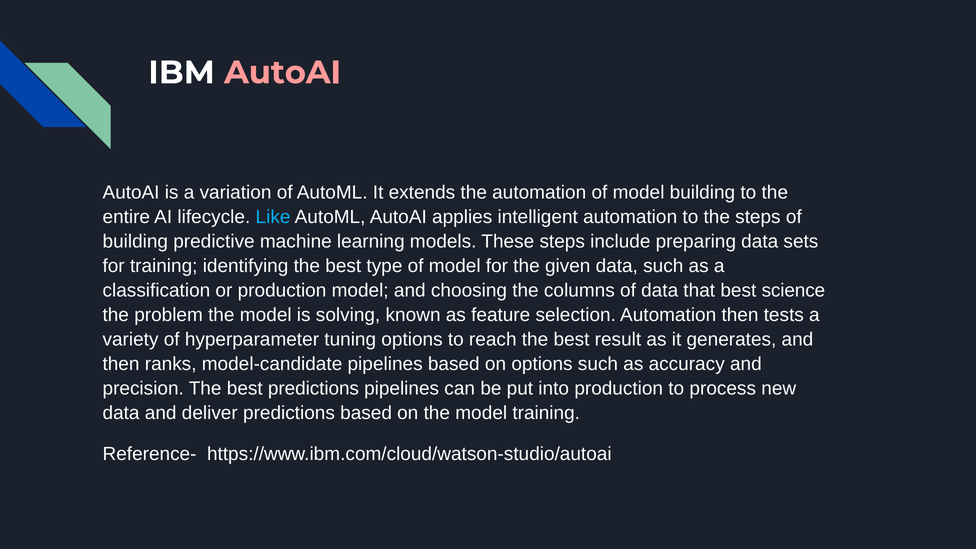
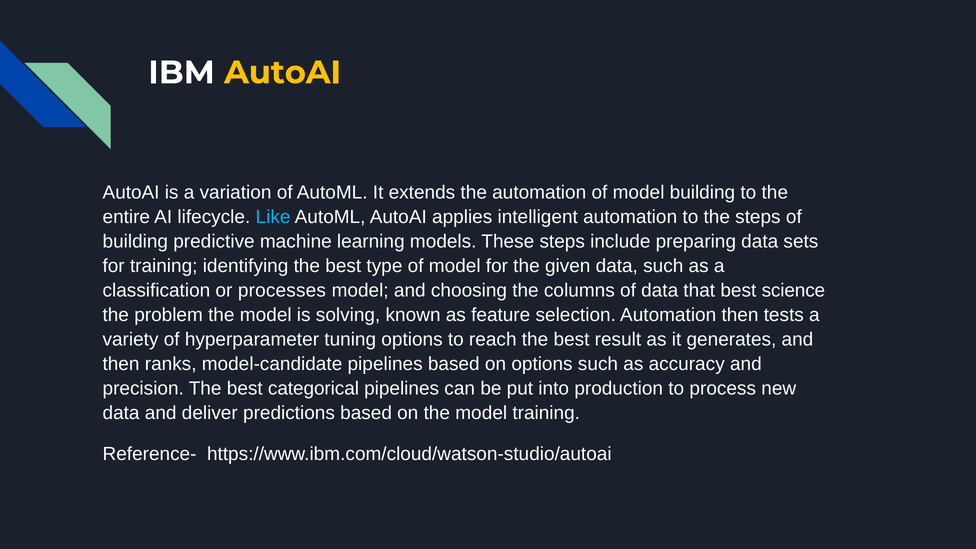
AutoAI colour: pink -> yellow (283, 73)
or production: production -> processes (282, 290)
best predictions: predictions -> categorical (313, 388)
